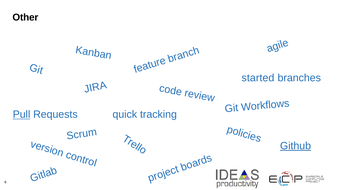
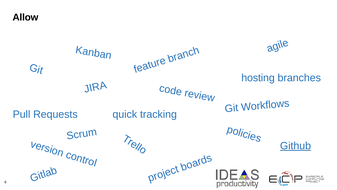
Other: Other -> Allow (25, 17)
started: started -> hosting (258, 78)
Pull underline: present -> none (22, 114)
